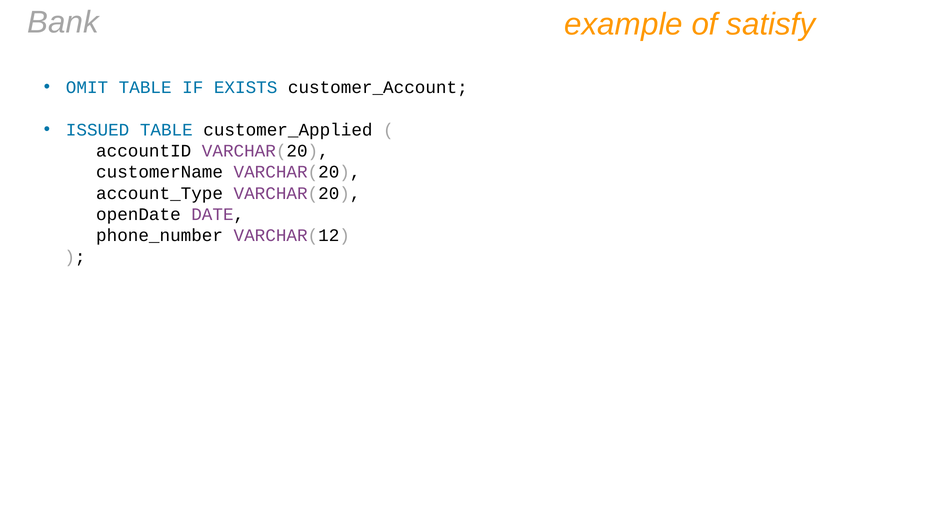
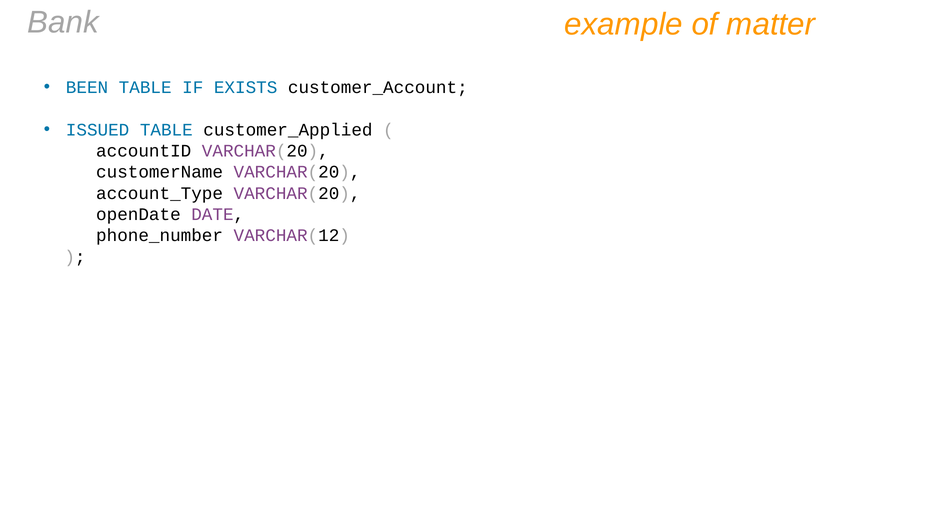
satisfy: satisfy -> matter (771, 24)
OMIT: OMIT -> BEEN (87, 87)
